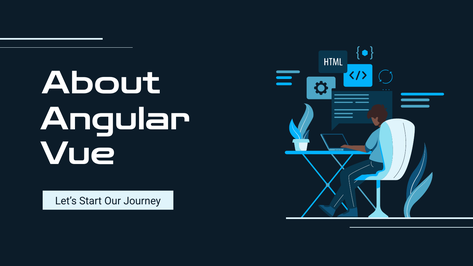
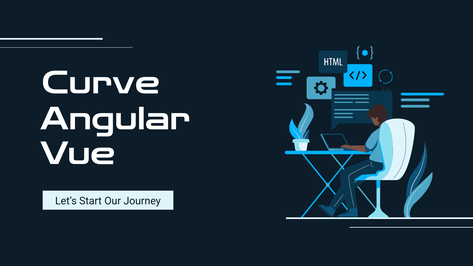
About: About -> Curve (101, 83)
